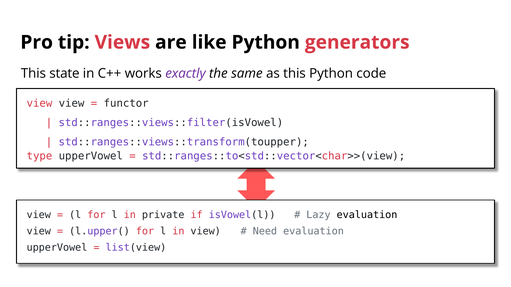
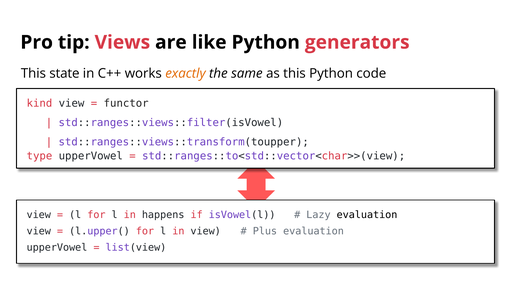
exactly colour: purple -> orange (185, 74)
view: view -> kind (39, 103)
private: private -> happens (163, 215)
Need: Need -> Plus (265, 232)
